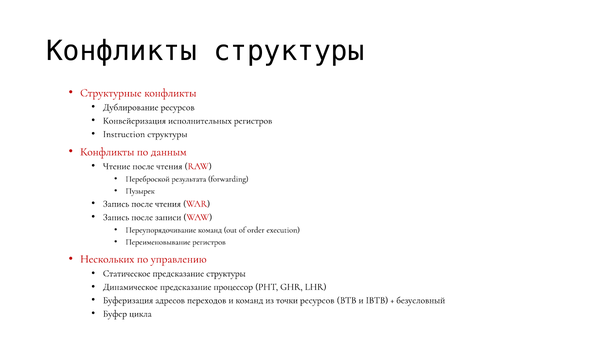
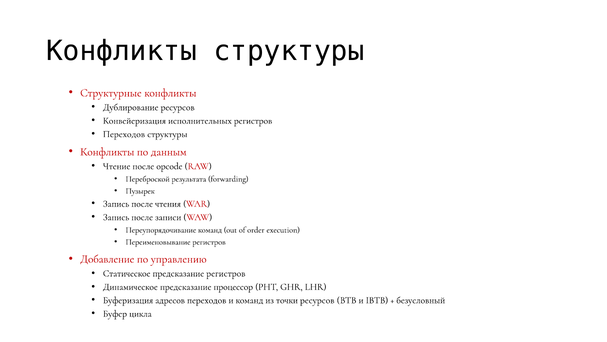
Instruction: Instruction -> Переходов (124, 134)
Чтение после чтения: чтения -> opcode (169, 166)
Нескольких: Нескольких -> Добавление (107, 258)
предсказание структуры: структуры -> регистров (226, 273)
